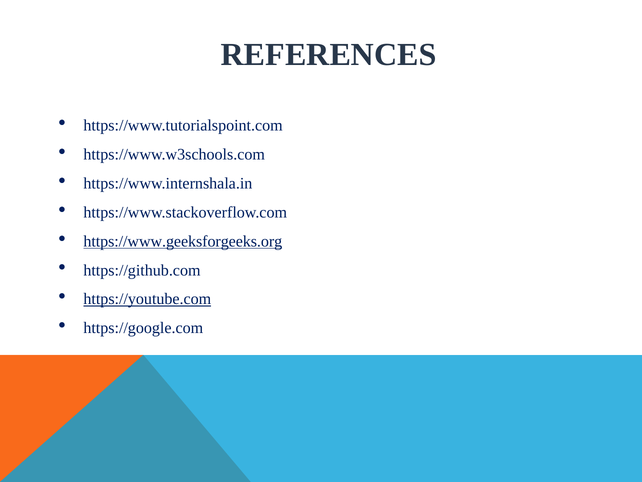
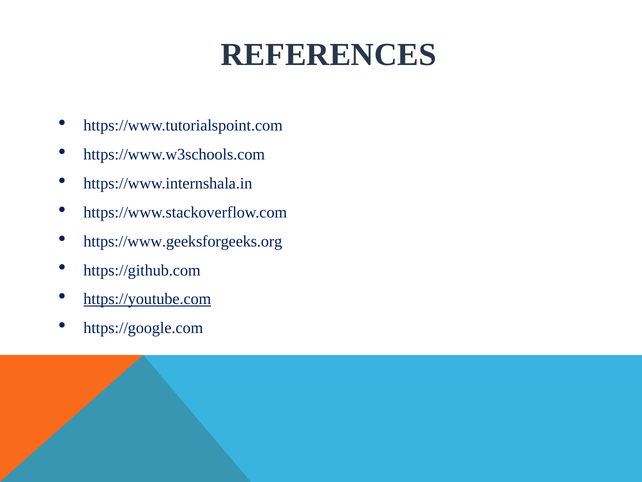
https://www.geeksforgeeks.org underline: present -> none (183, 241)
